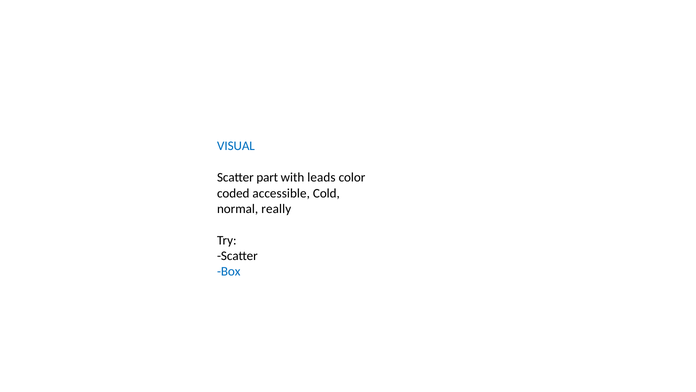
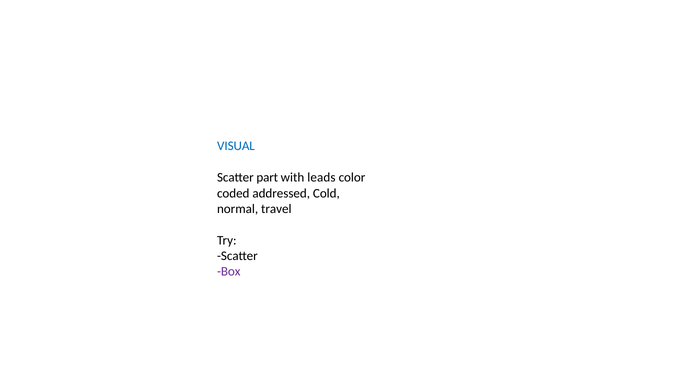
accessible: accessible -> addressed (281, 193)
really: really -> travel (276, 209)
Box colour: blue -> purple (229, 271)
